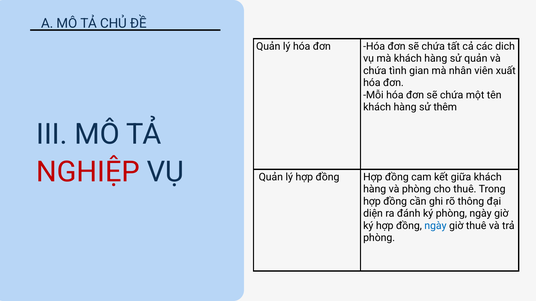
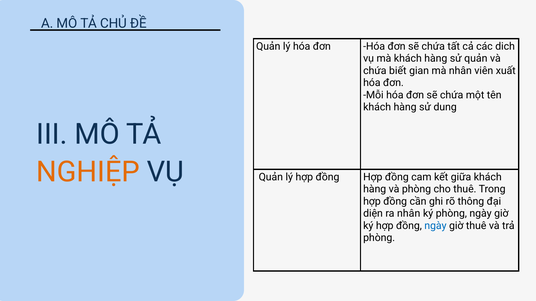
tình: tình -> biết (398, 71)
thêm: thêm -> dung (445, 107)
NGHIỆP colour: red -> orange (88, 172)
ra đánh: đánh -> nhân (409, 214)
